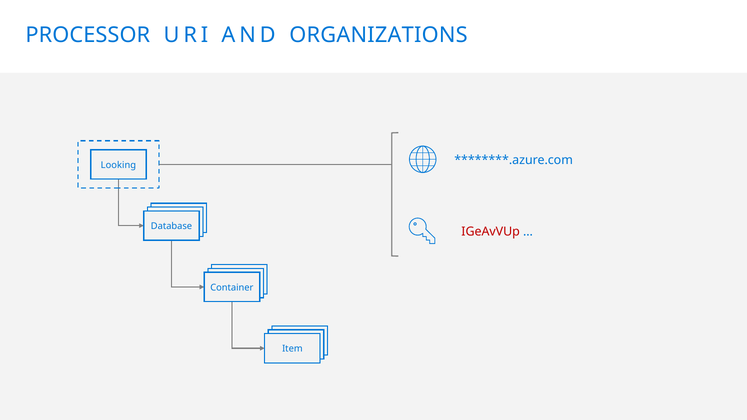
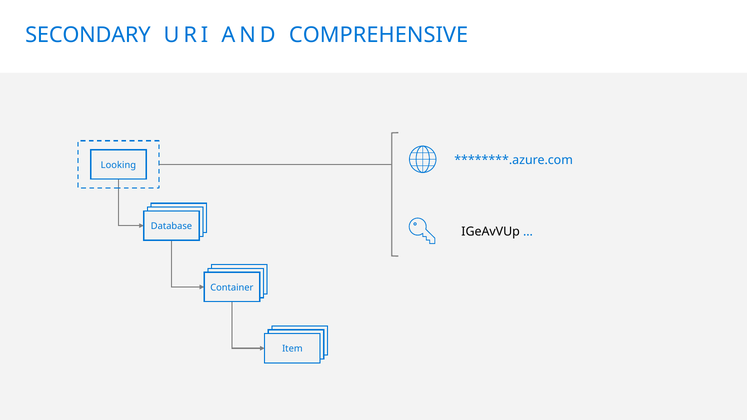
PROCESSOR: PROCESSOR -> SECONDARY (88, 35)
ORGANIZATIONS: ORGANIZATIONS -> COMPREHENSIVE (379, 35)
IGeAvVUp colour: red -> black (491, 232)
